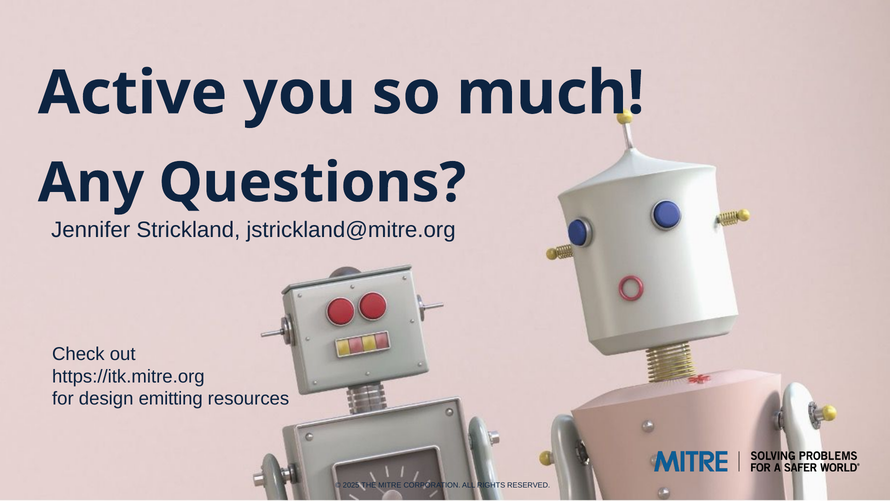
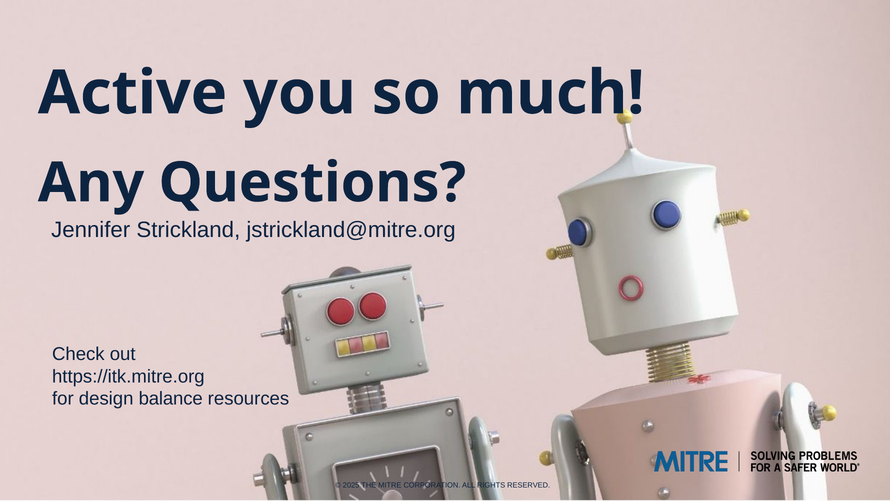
emitting: emitting -> balance (171, 398)
